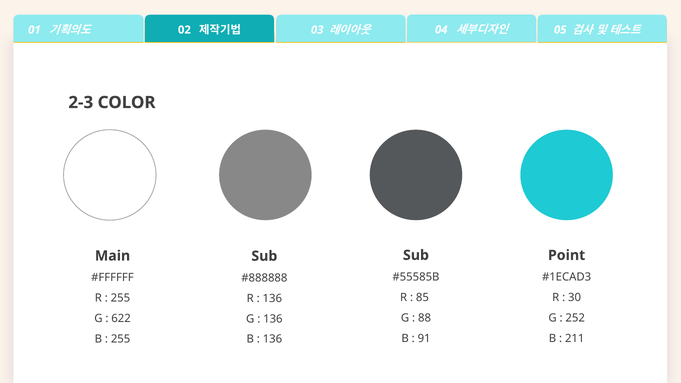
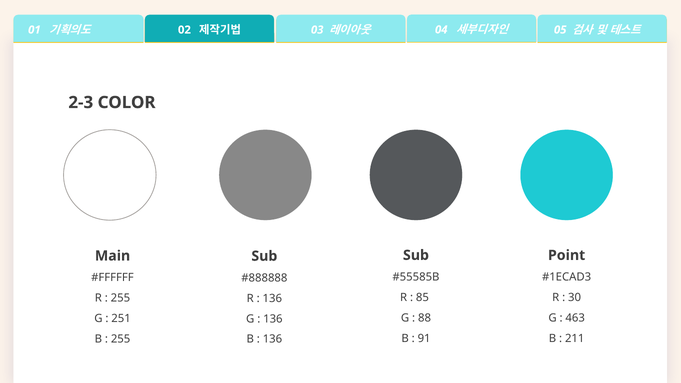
252: 252 -> 463 (575, 318)
622: 622 -> 251 (121, 319)
